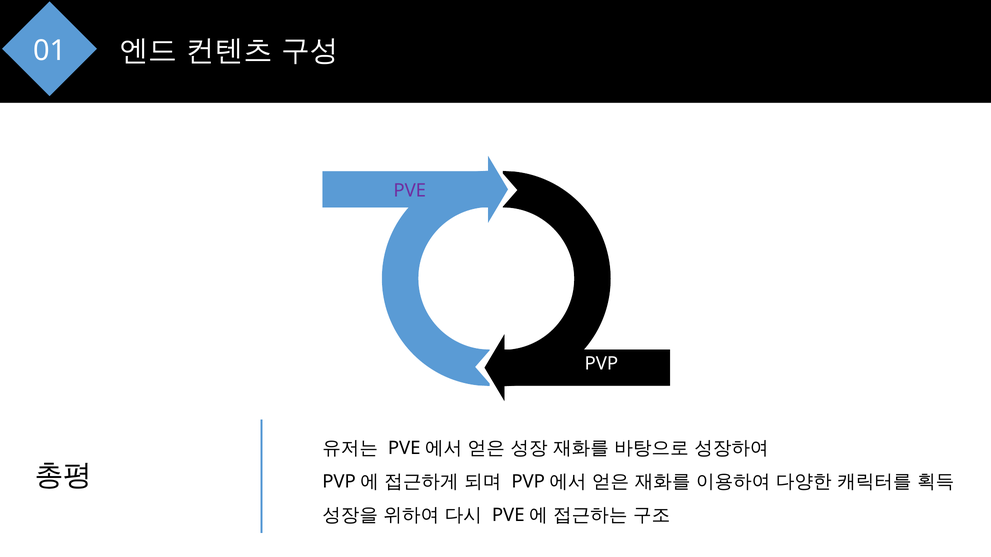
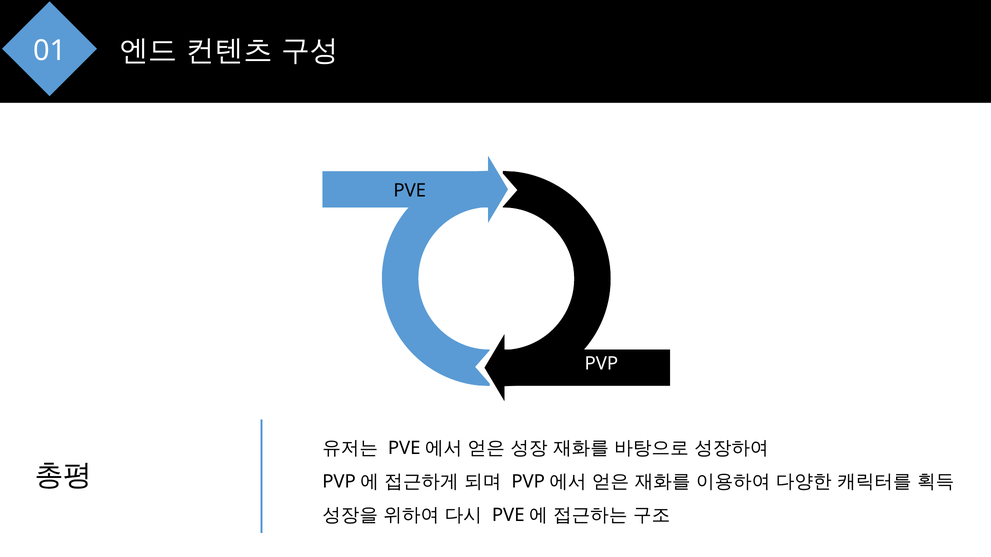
PVE colour: purple -> black (410, 191)
